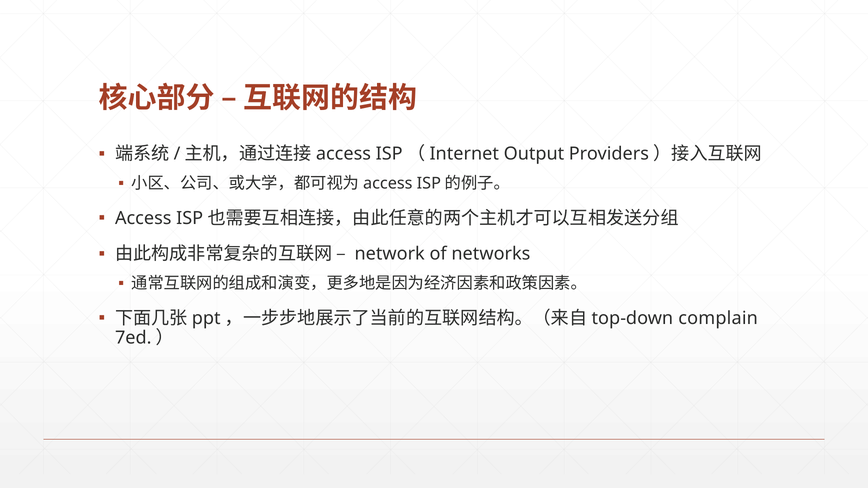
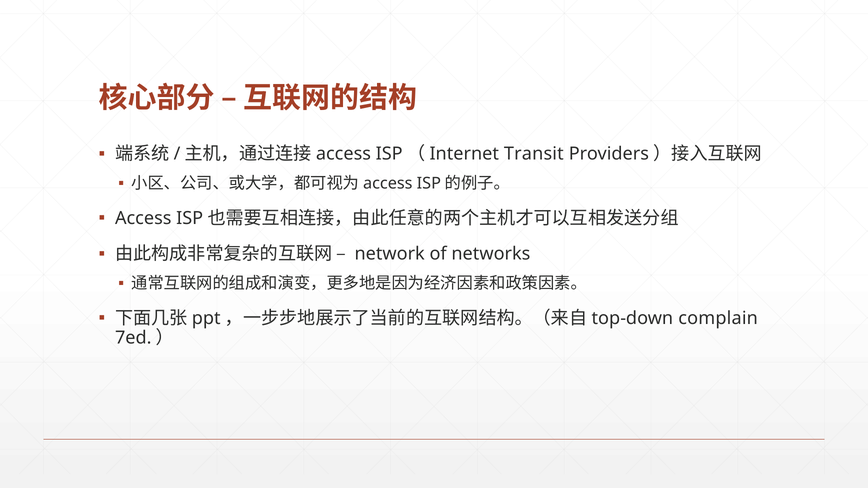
Output: Output -> Transit (534, 154)
